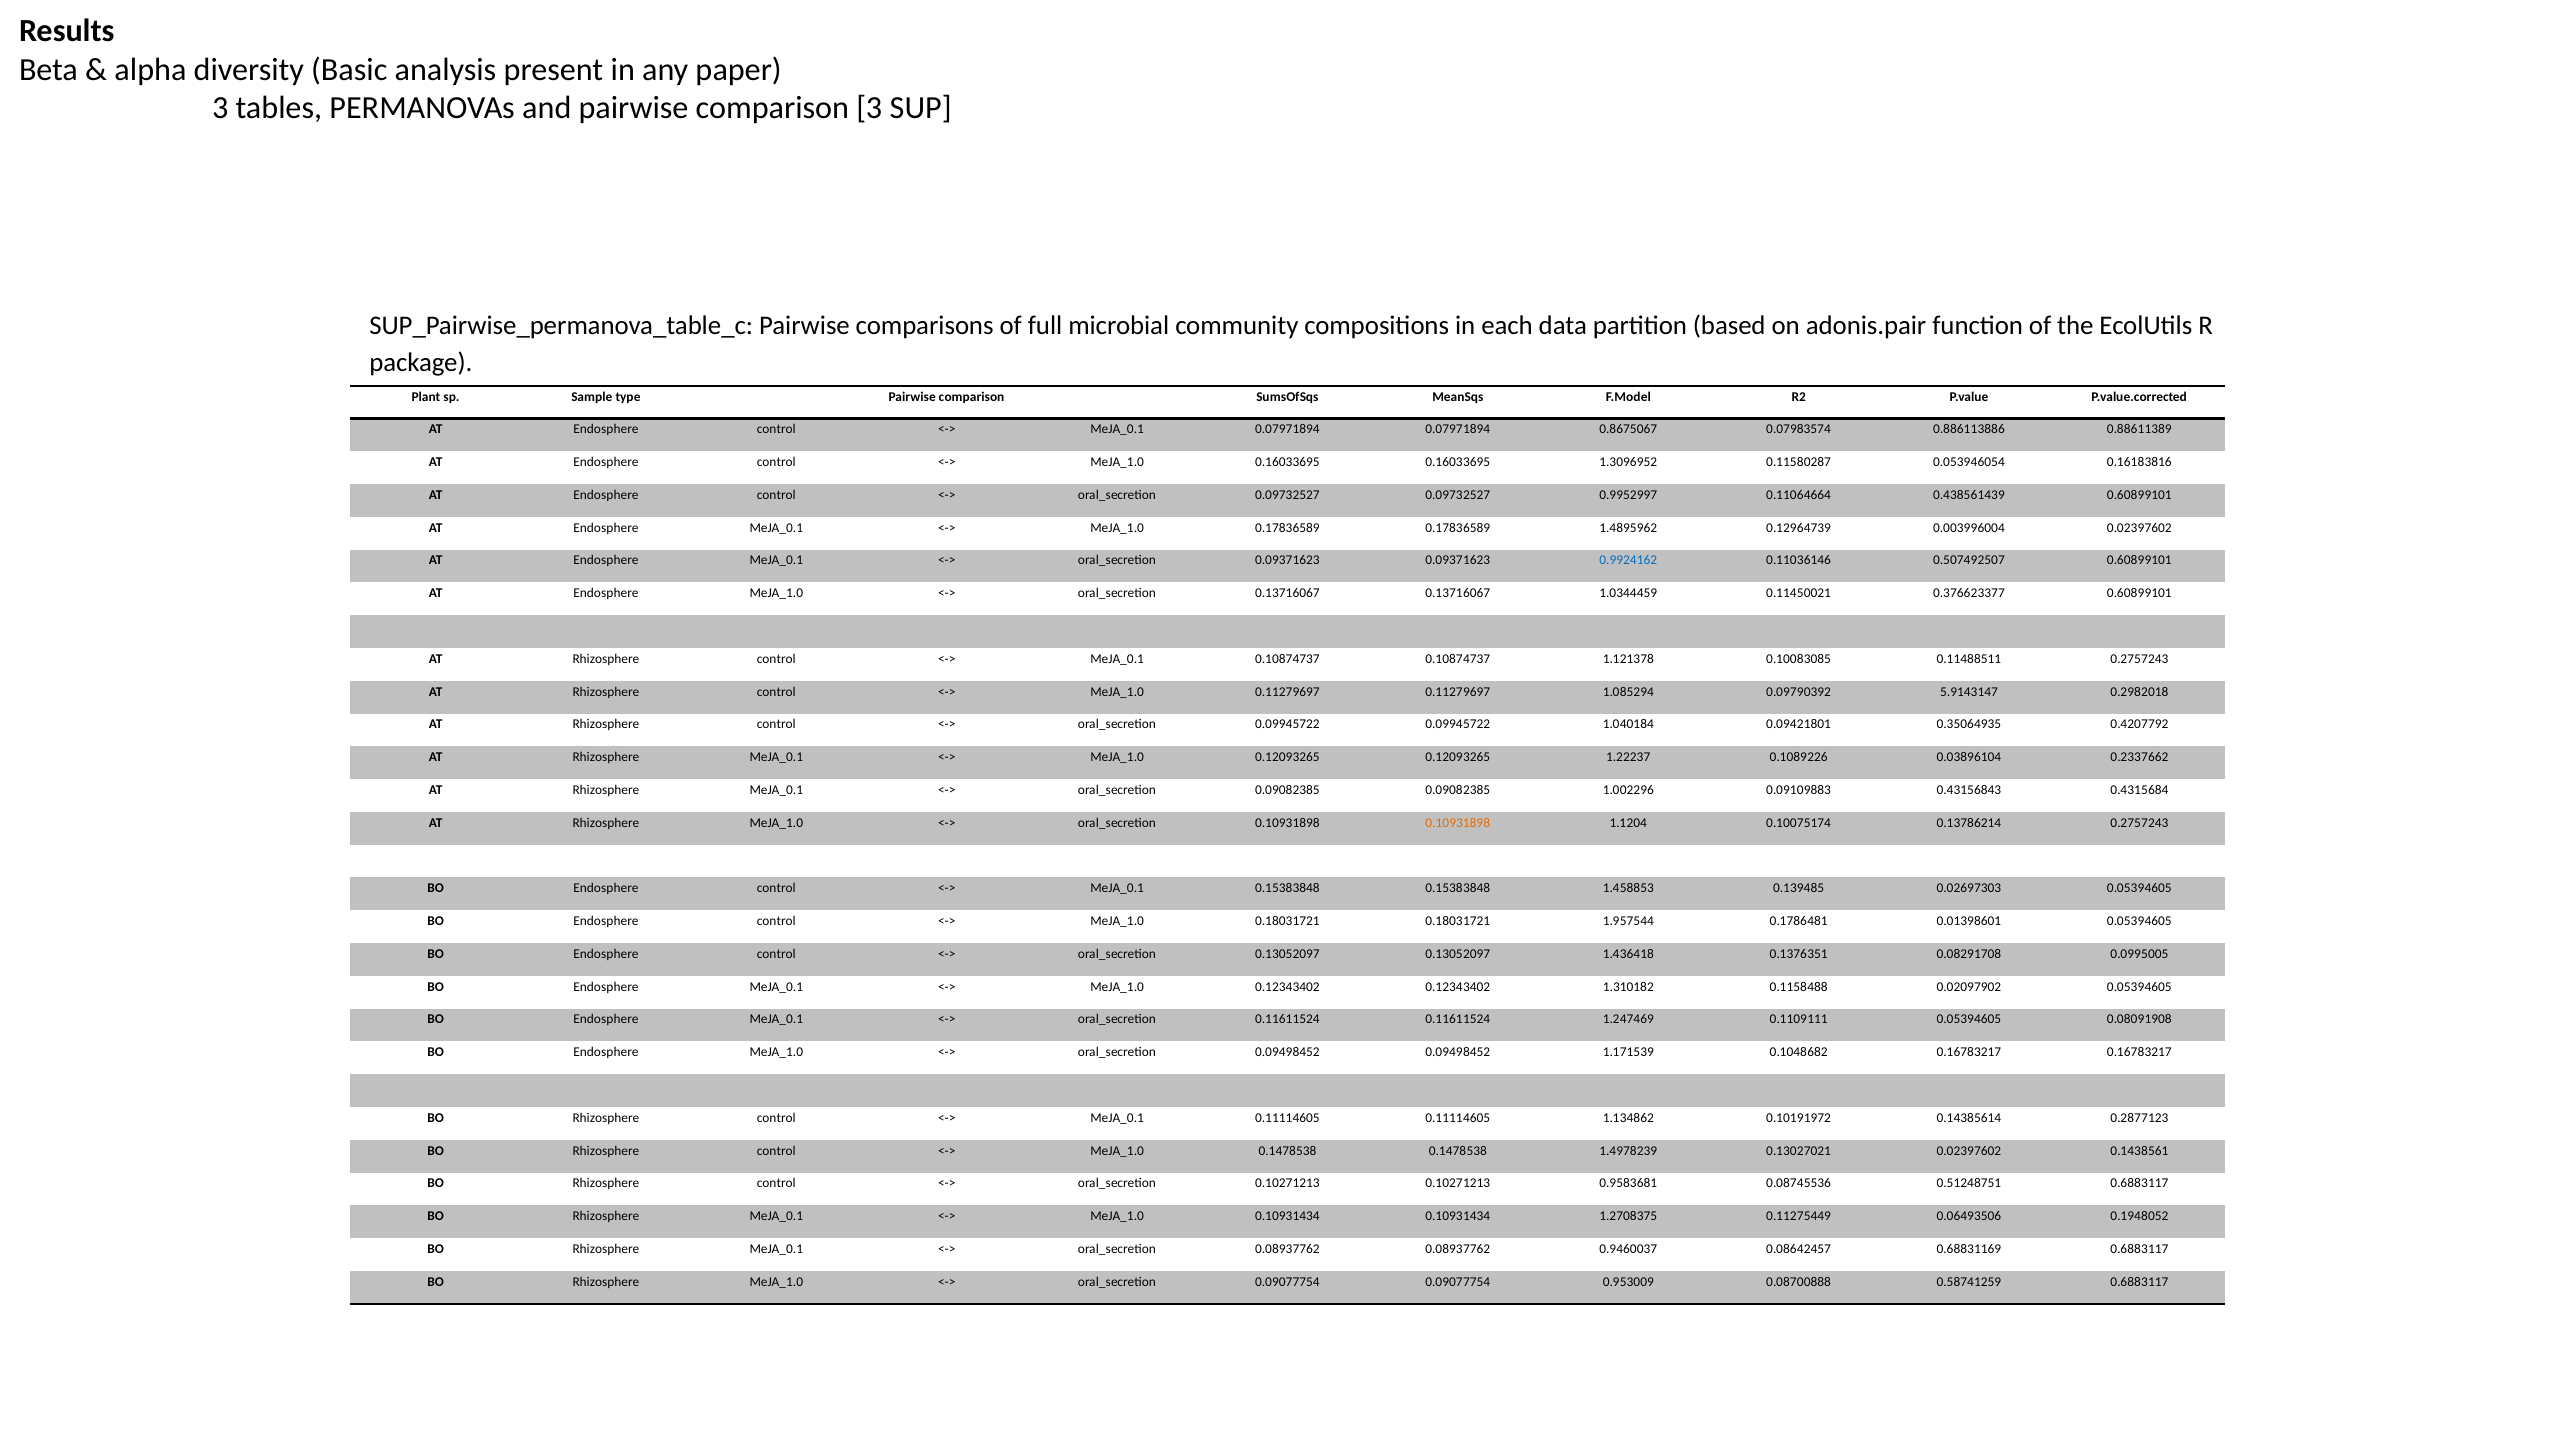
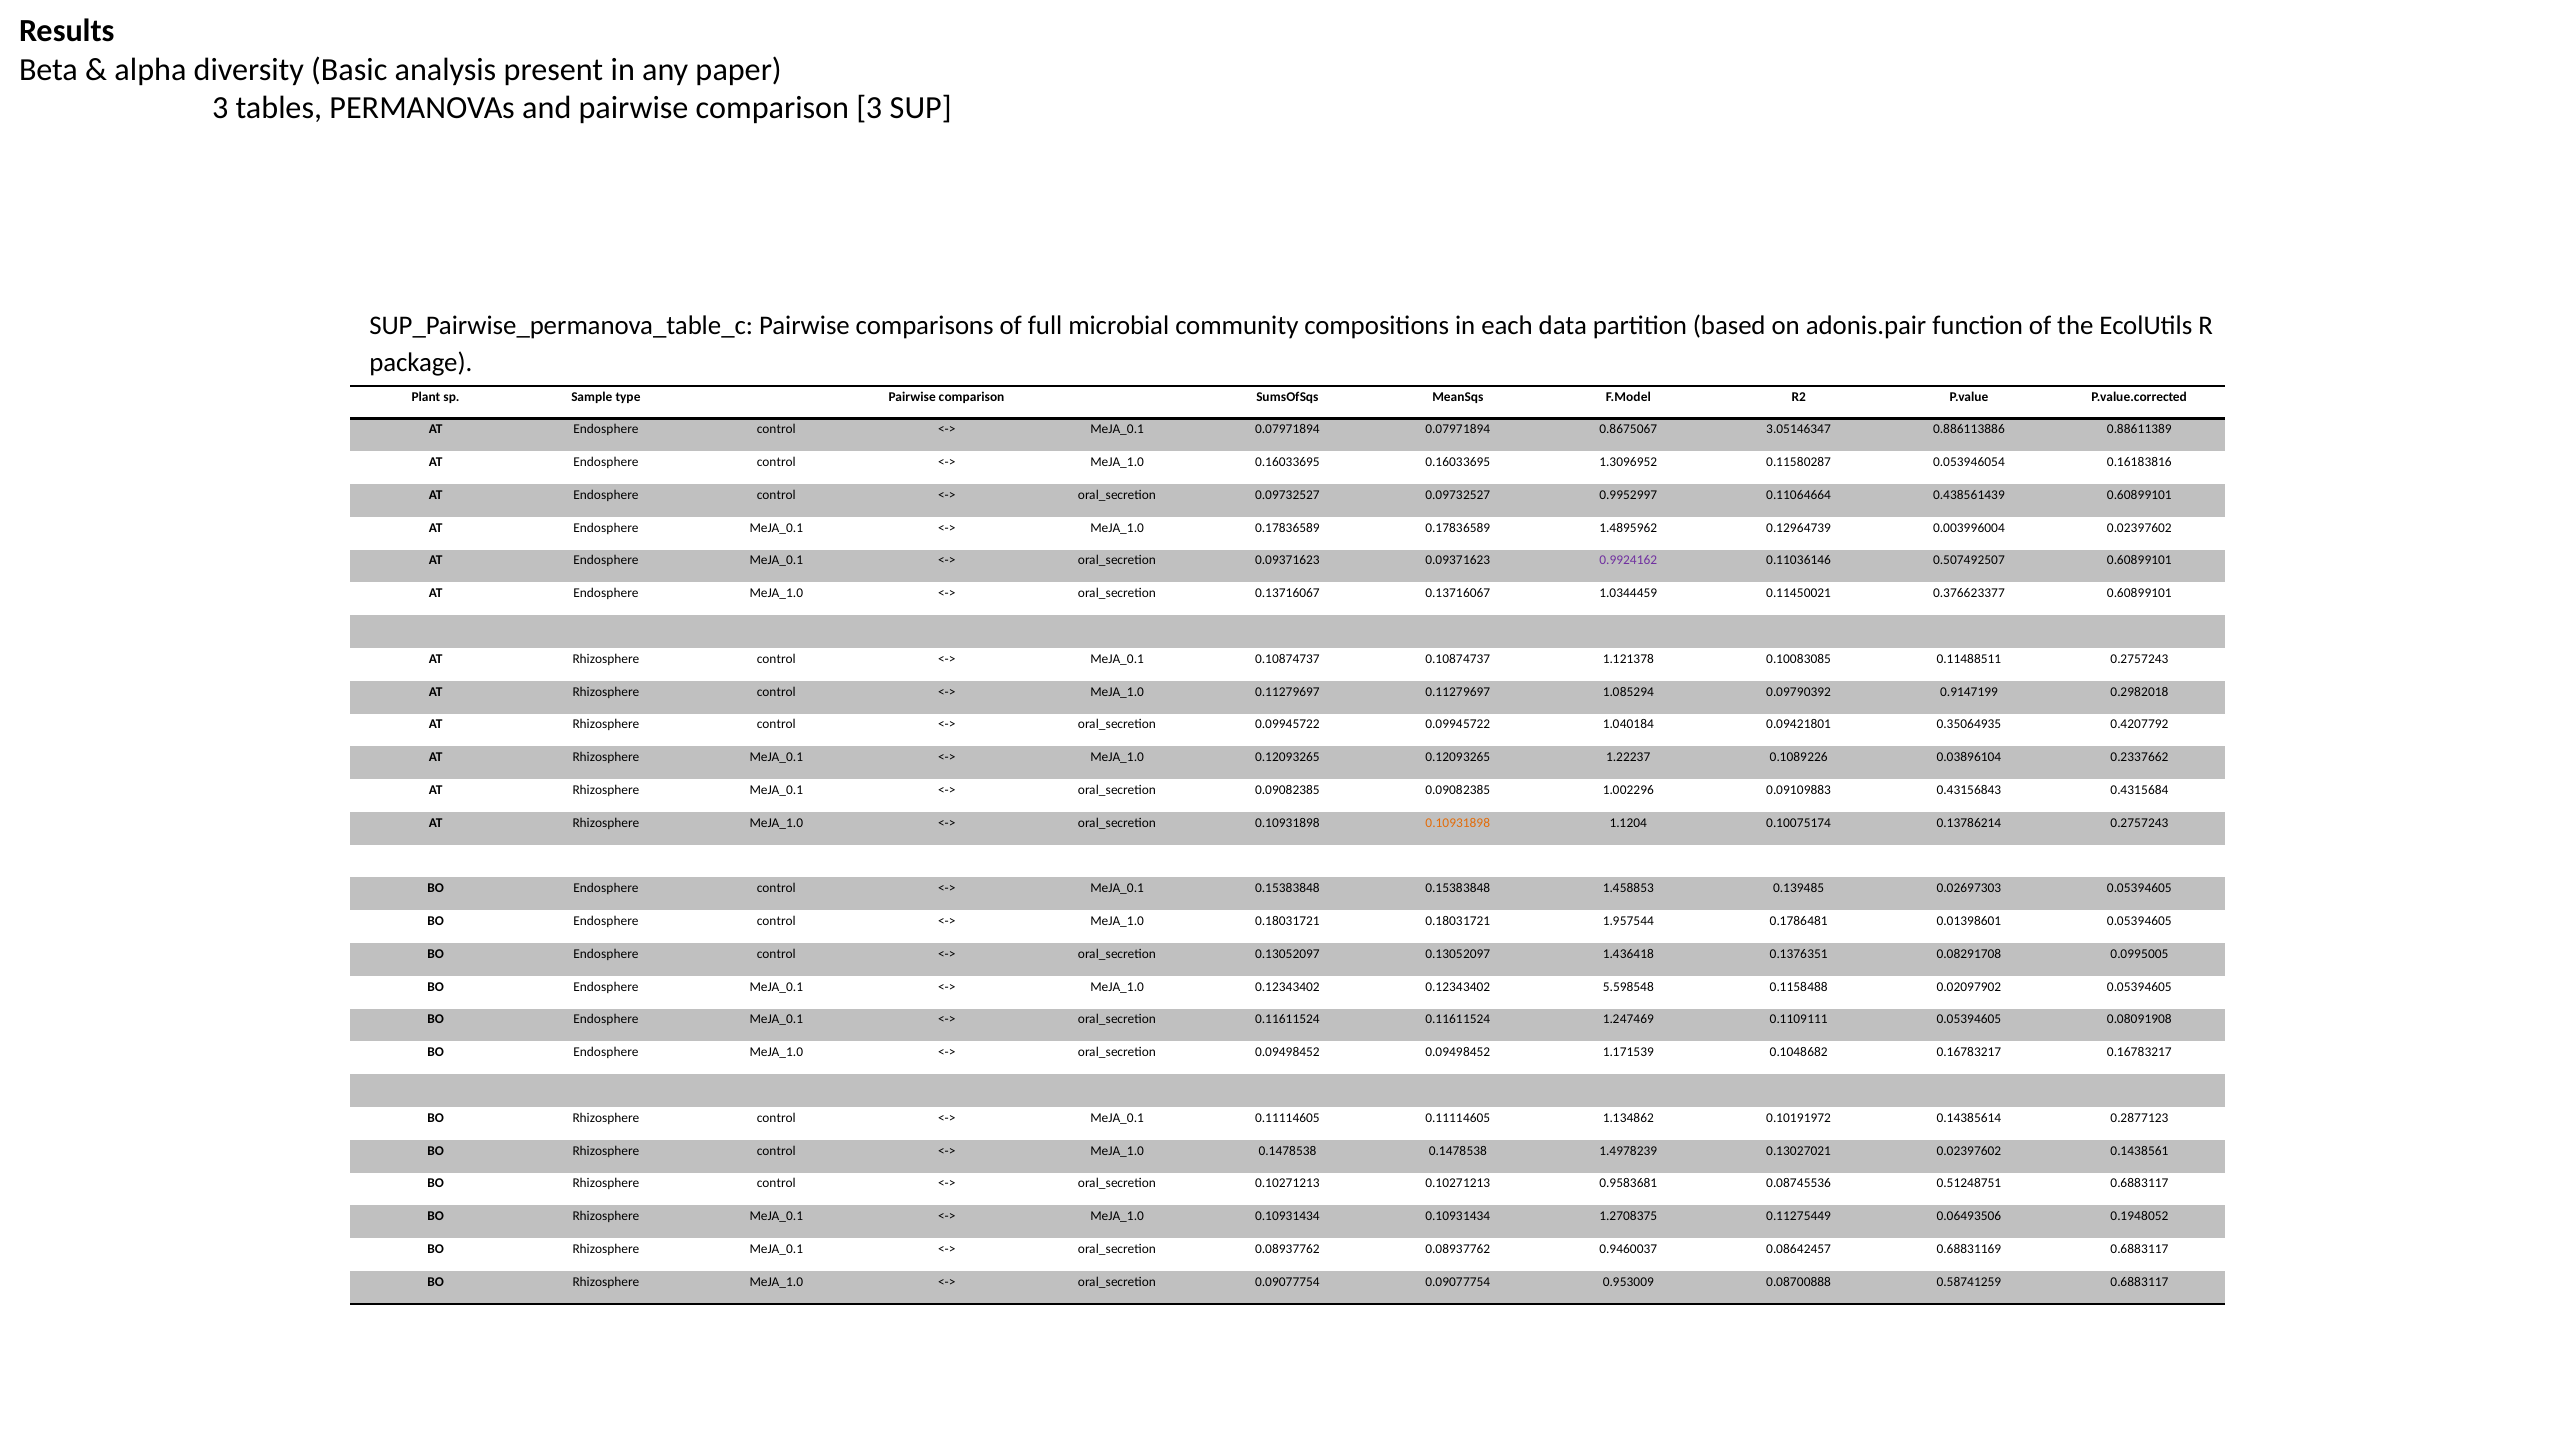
0.07983574: 0.07983574 -> 3.05146347 (1799, 429)
0.9924162 colour: blue -> purple (1628, 560)
5.9143147: 5.9143147 -> 0.9147199 (1969, 692)
1.310182: 1.310182 -> 5.598548 (1628, 987)
